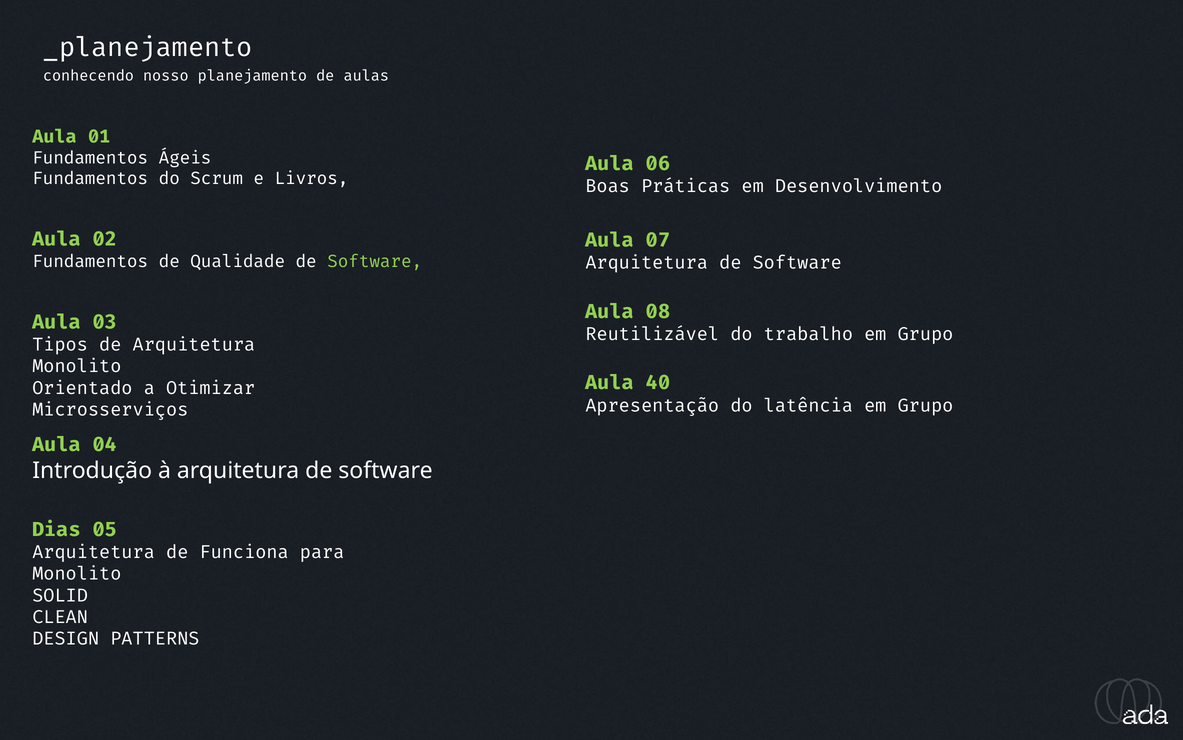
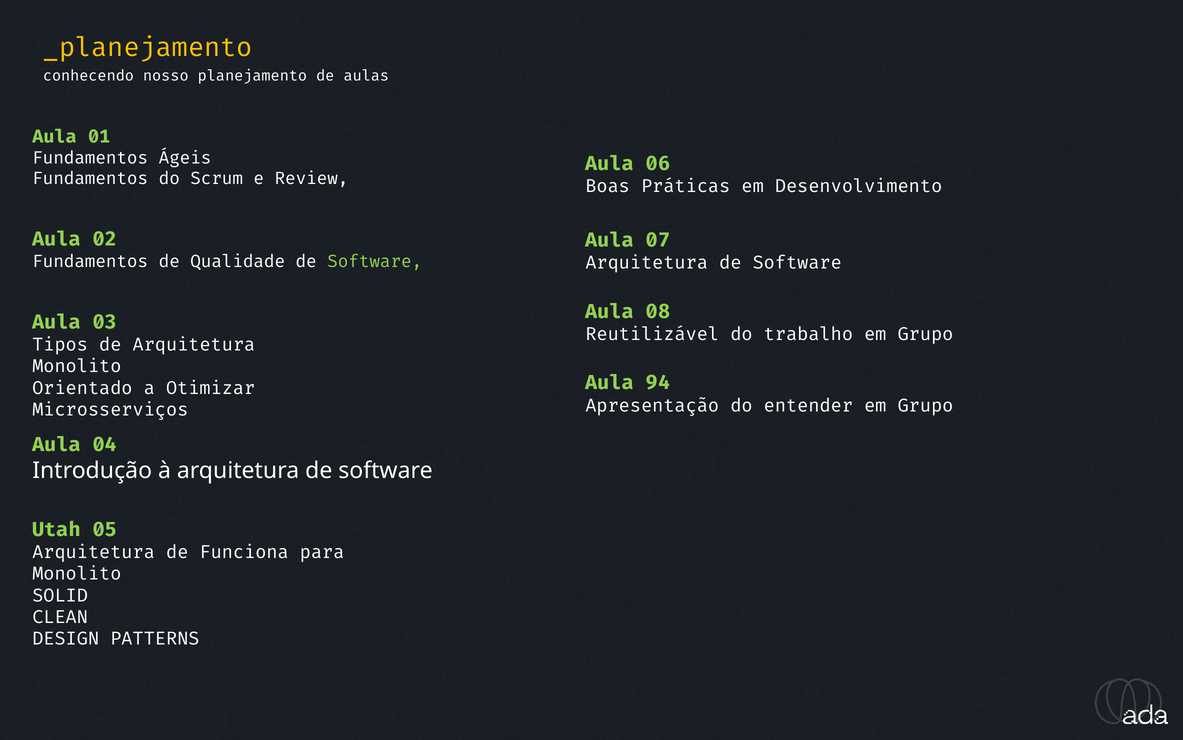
_planejamento colour: white -> yellow (148, 47)
Livros: Livros -> Review (311, 178)
40: 40 -> 94 (658, 383)
latência: latência -> entender (808, 405)
Dias: Dias -> Utah (57, 529)
